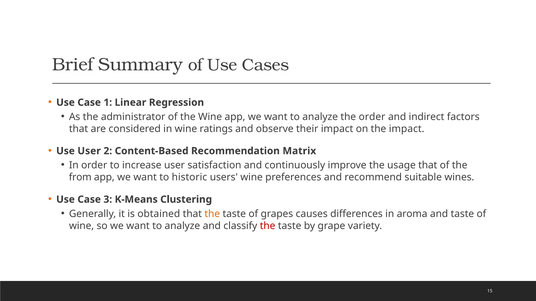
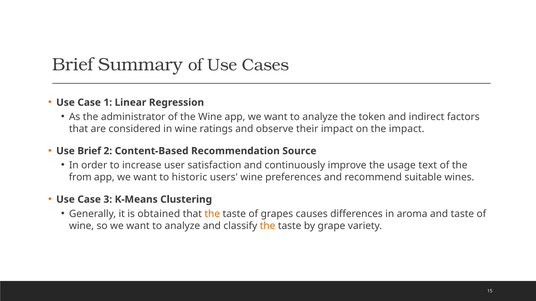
the order: order -> token (372, 117)
Use User: User -> Brief (89, 151)
Matrix: Matrix -> Source (299, 151)
usage that: that -> text (428, 165)
the colour: red -> orange (268, 226)
